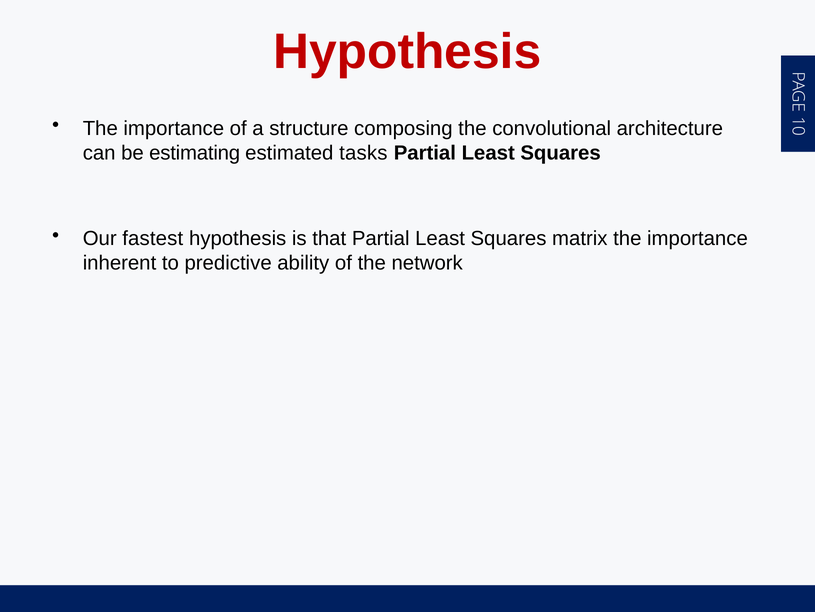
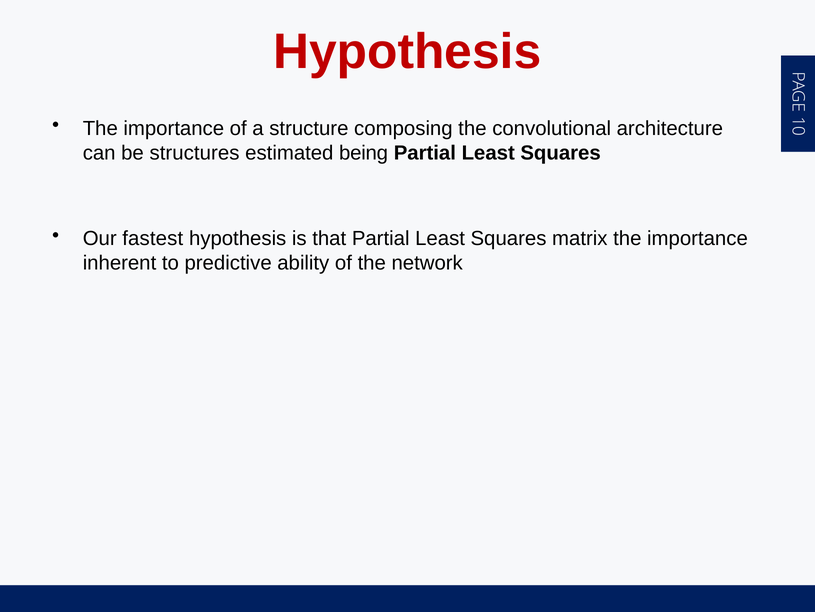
estimating: estimating -> structures (195, 153)
tasks: tasks -> being (364, 153)
